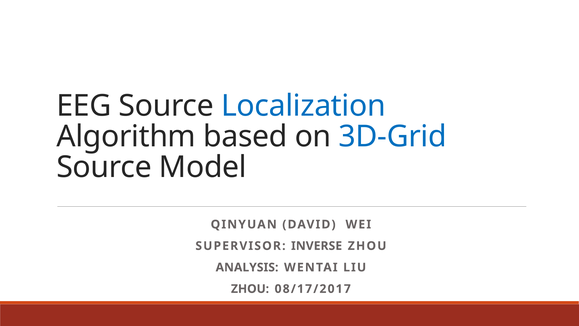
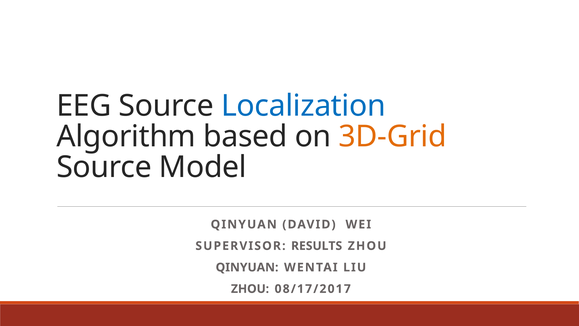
3D-Grid colour: blue -> orange (393, 136)
INVERSE: INVERSE -> RESULTS (317, 246)
ANALYSIS: ANALYSIS -> QINYUAN (247, 267)
